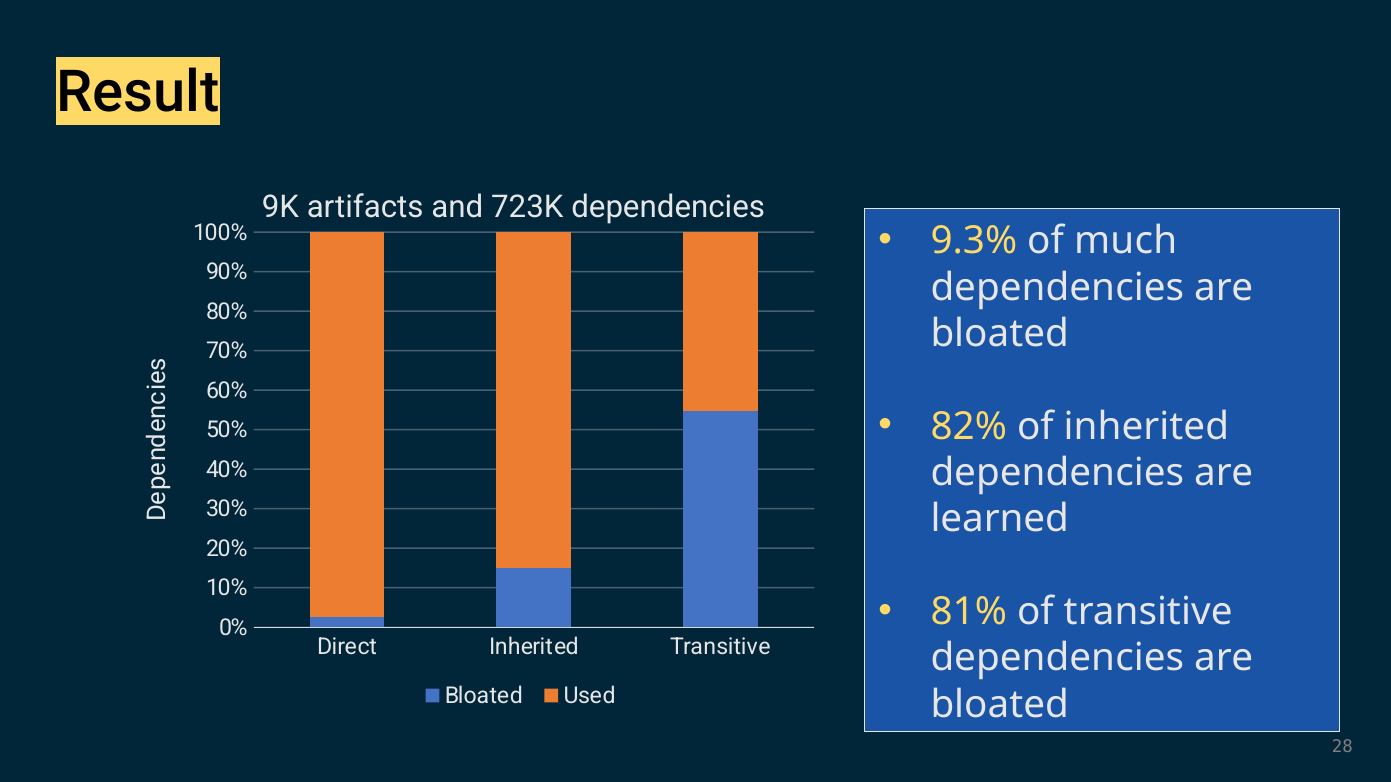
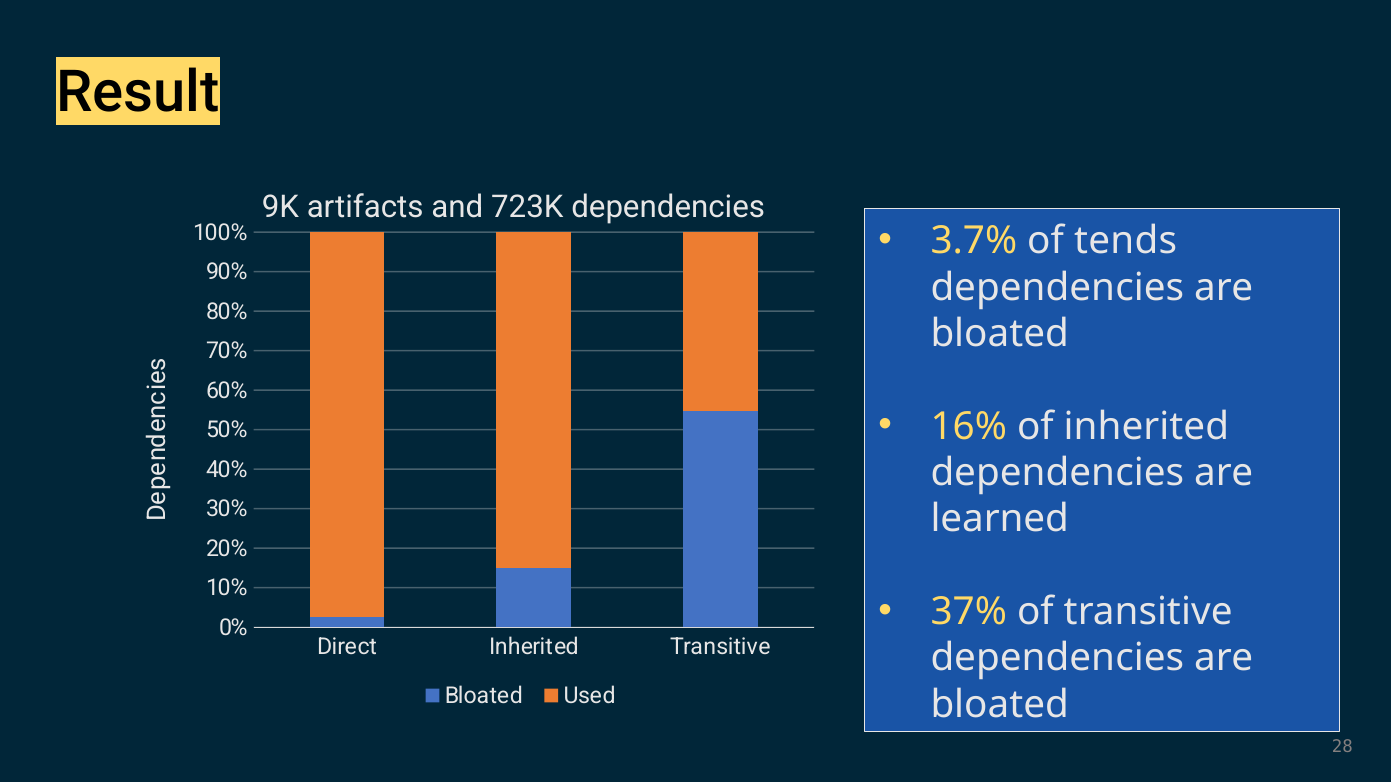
9.3%: 9.3% -> 3.7% (974, 241)
much: much -> tends (1126, 241)
82%: 82% -> 16% (969, 427)
81%: 81% -> 37% (969, 612)
